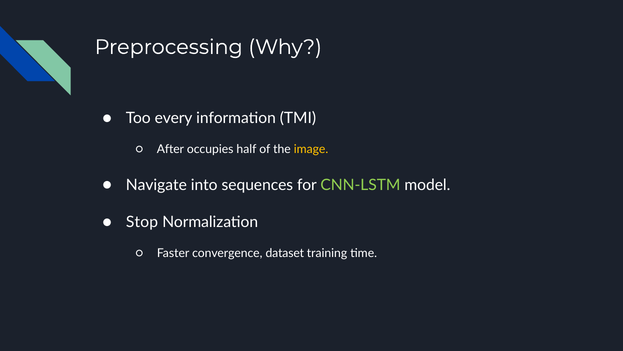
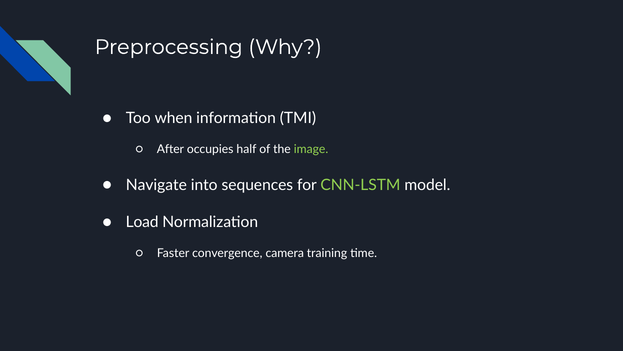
every: every -> when (173, 118)
image colour: yellow -> light green (311, 149)
Stop: Stop -> Load (142, 222)
dataset: dataset -> camera (285, 253)
